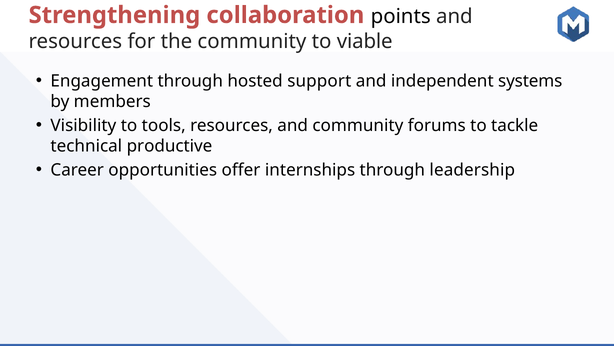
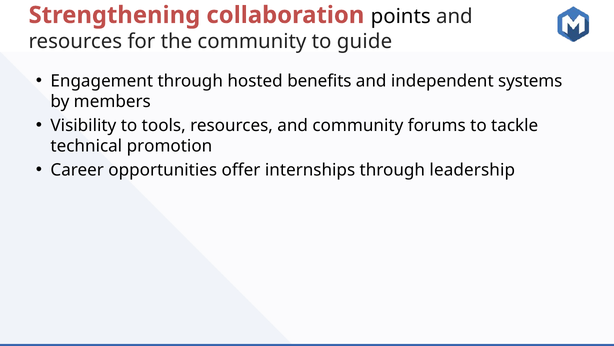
viable: viable -> guide (365, 41)
support: support -> benefits (319, 81)
productive: productive -> promotion (169, 146)
